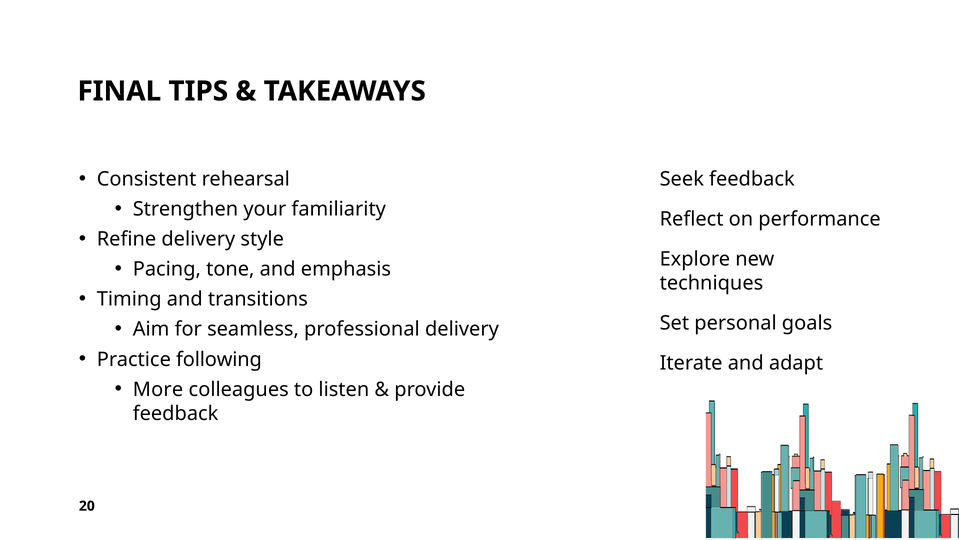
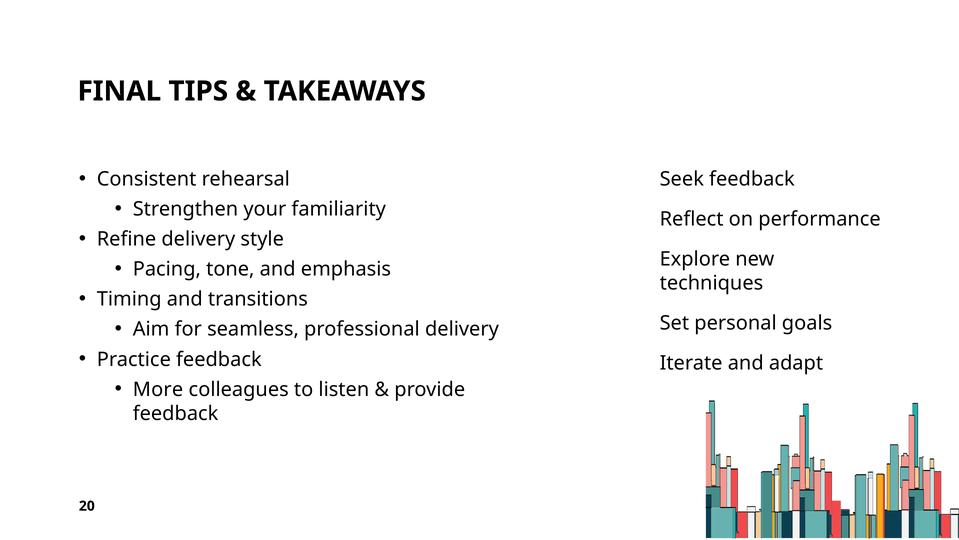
Practice following: following -> feedback (219, 359)
